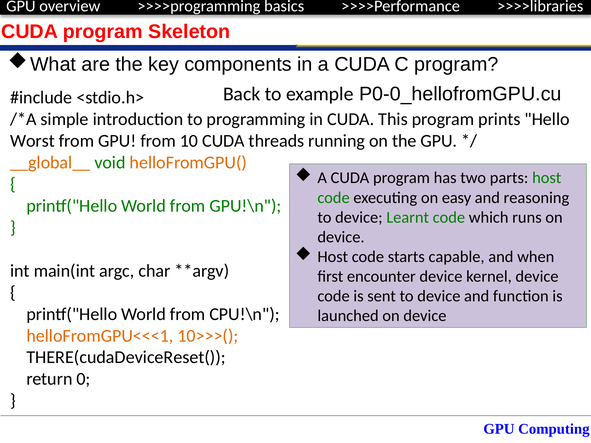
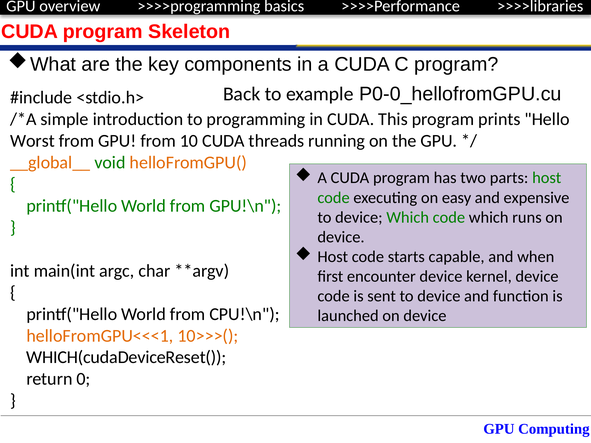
reasoning: reasoning -> expensive (536, 198)
device Learnt: Learnt -> Which (408, 217)
THERE(cudaDeviceReset(: THERE(cudaDeviceReset( -> WHICH(cudaDeviceReset( (126, 358)
